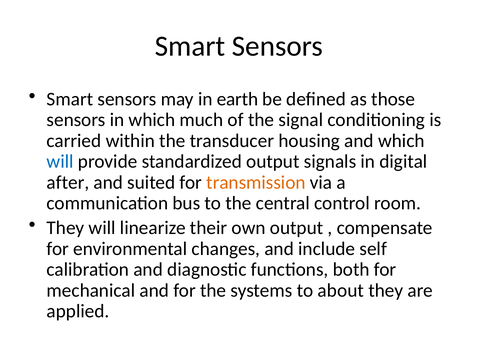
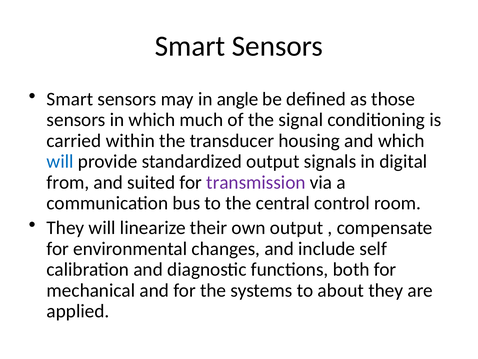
earth: earth -> angle (238, 99)
after: after -> from (68, 182)
transmission colour: orange -> purple (256, 182)
